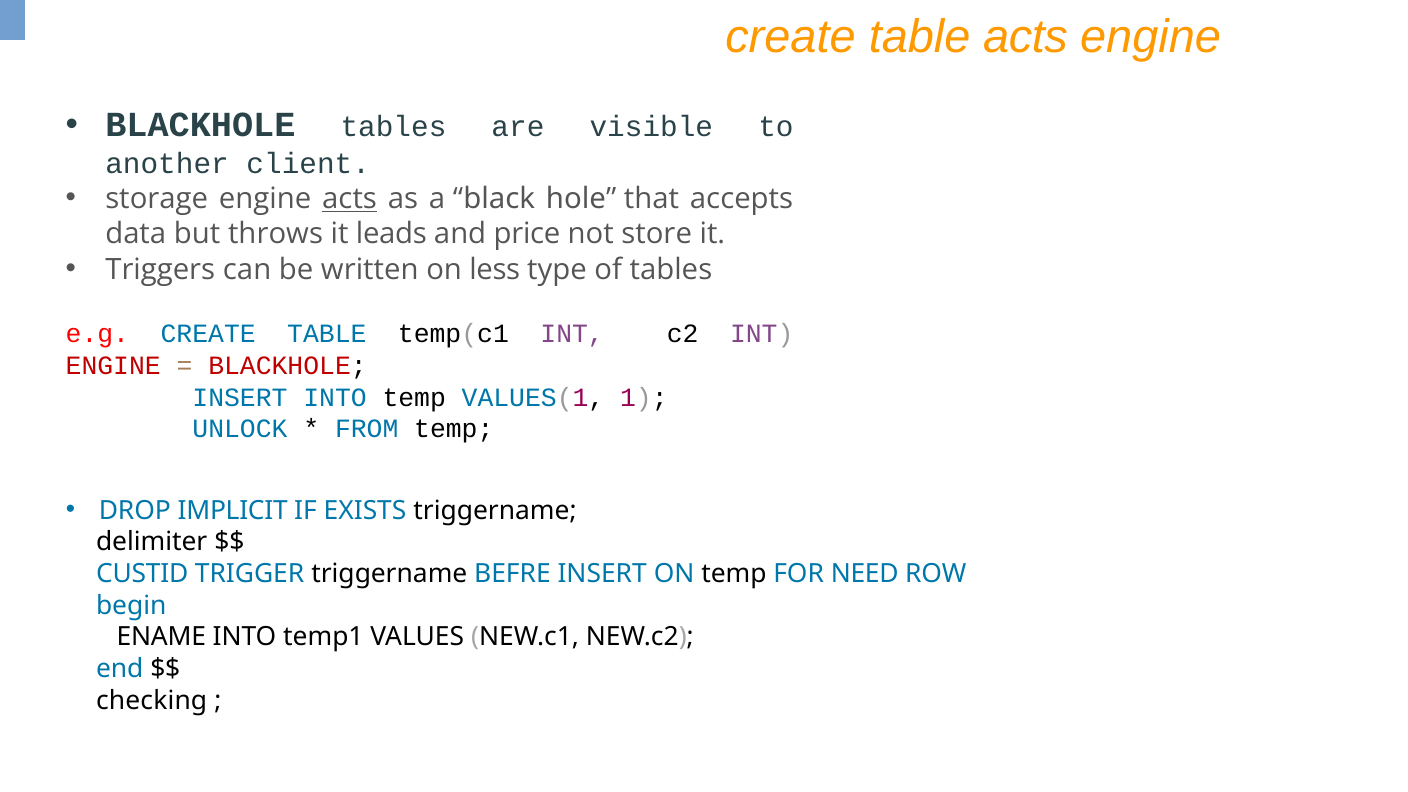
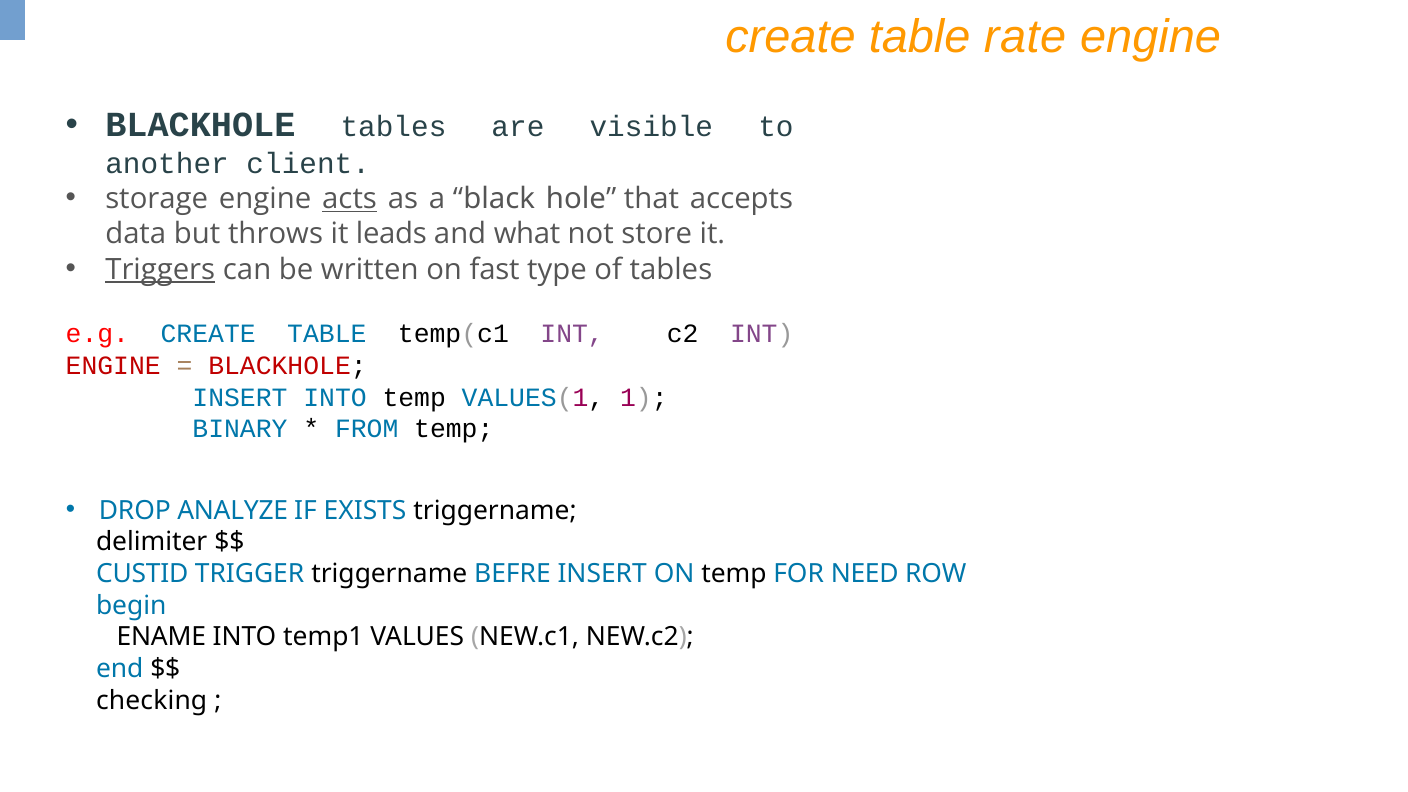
table acts: acts -> rate (1025, 37)
price: price -> what (527, 234)
Triggers underline: none -> present (160, 269)
less: less -> fast (495, 269)
UNLOCK: UNLOCK -> BINARY (240, 429)
IMPLICIT: IMPLICIT -> ANALYZE (233, 510)
